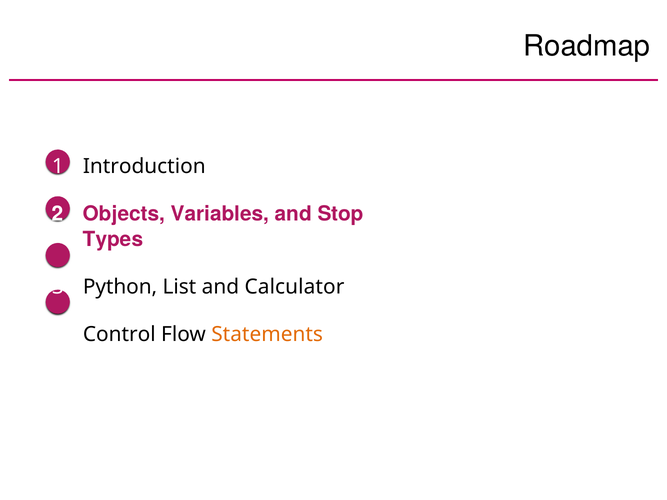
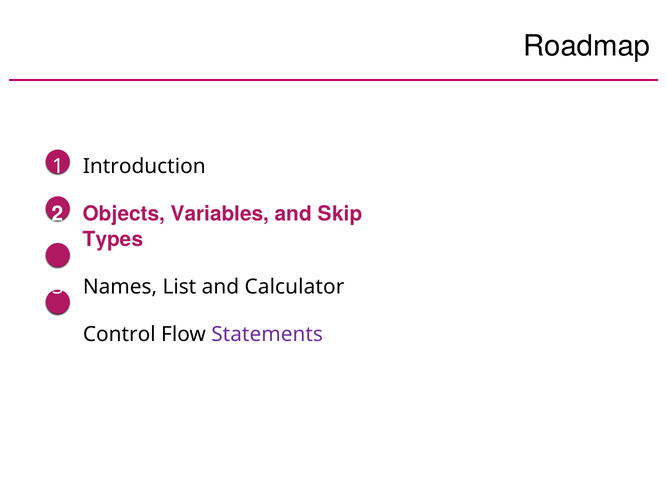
Stop: Stop -> Skip (340, 214)
Python: Python -> Names (120, 287)
Statements colour: orange -> purple (267, 335)
